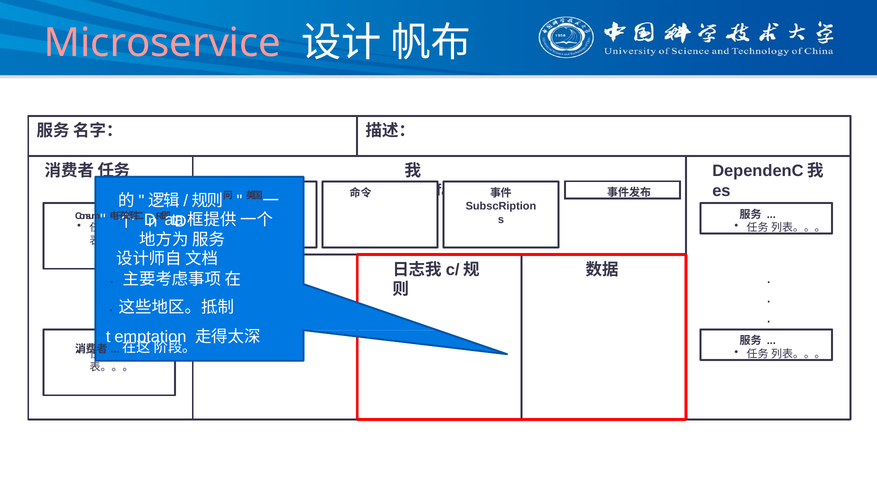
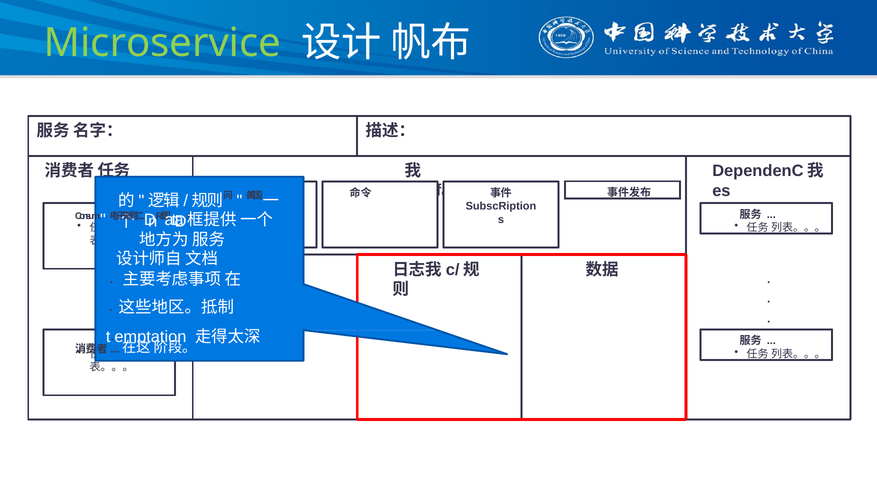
Microservice colour: pink -> light green (162, 43)
